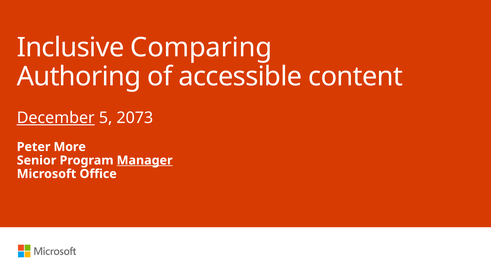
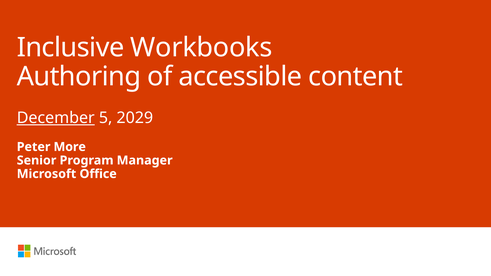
Comparing: Comparing -> Workbooks (201, 47)
2073: 2073 -> 2029 (135, 118)
Manager underline: present -> none (145, 160)
